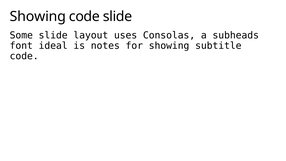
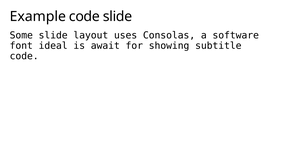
Showing: Showing -> Example (38, 16)
subheads: subheads -> software (236, 35)
notes: notes -> await (105, 46)
